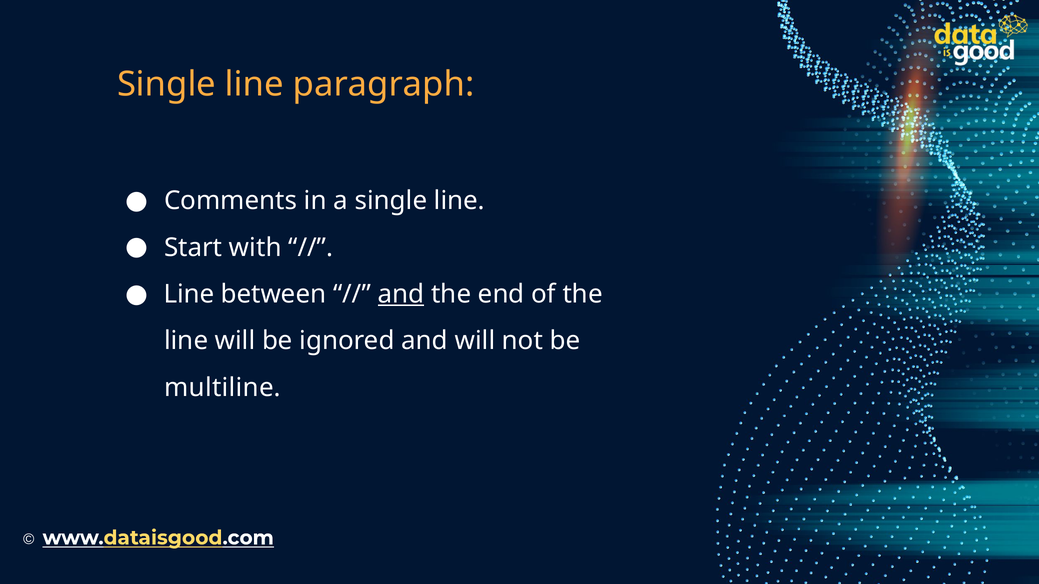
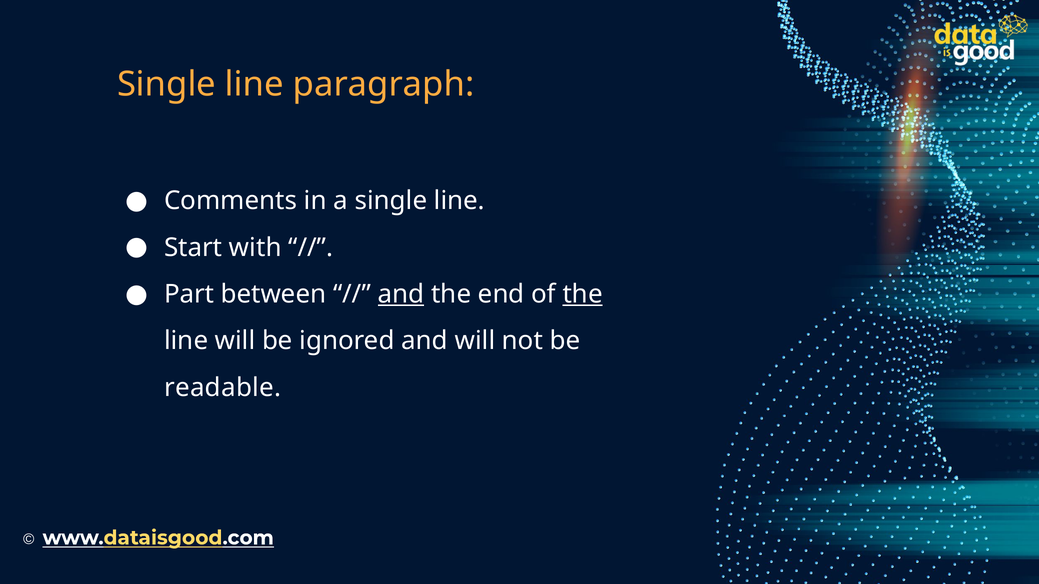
Line: Line -> Part (189, 294)
the underline: none -> present (583, 294)
multiline: multiline -> readable (223, 388)
